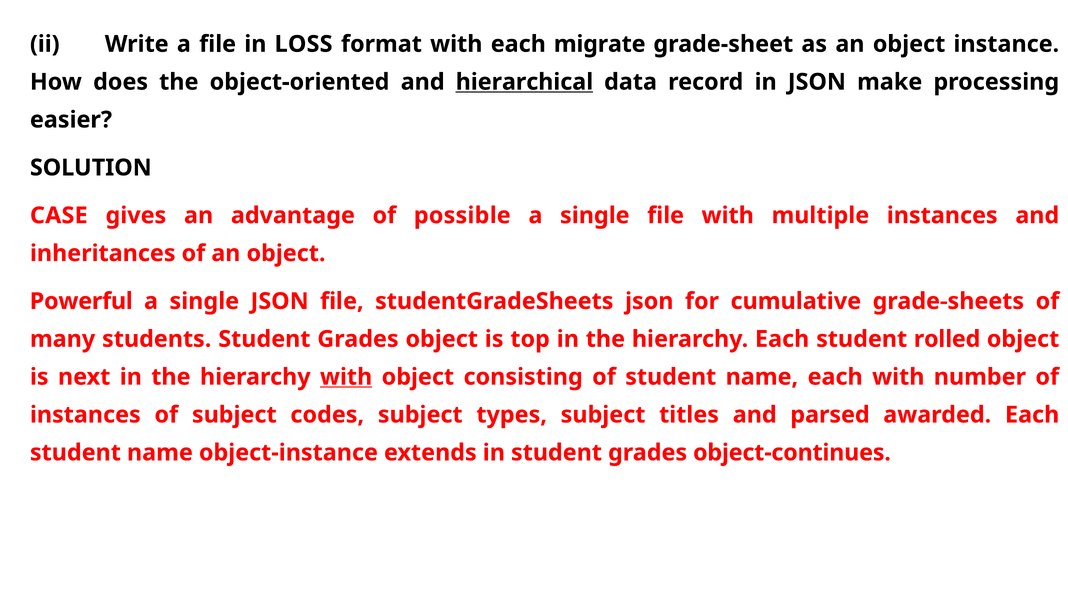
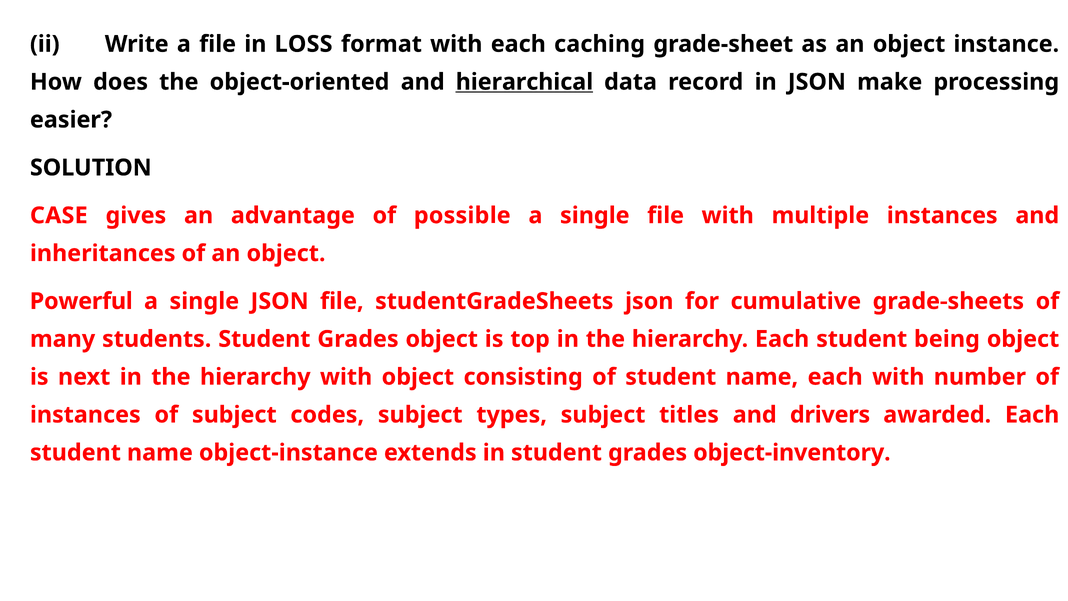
migrate: migrate -> caching (600, 44)
rolled: rolled -> being (947, 339)
with underline: present -> none (346, 377)
parsed: parsed -> drivers (830, 415)
object-continues: object-continues -> object-inventory (792, 452)
